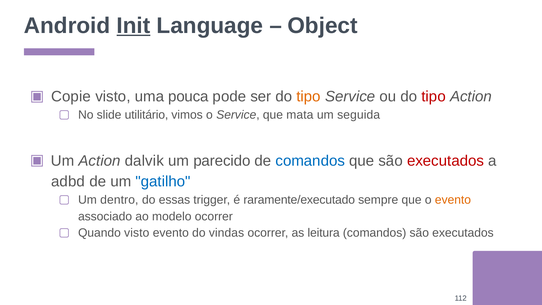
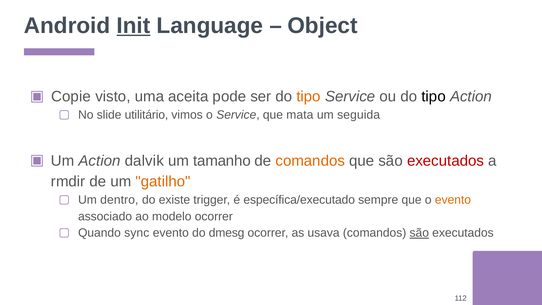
pouca: pouca -> aceita (188, 97)
tipo colour: red -> black (434, 97)
parecido: parecido -> tamanho (222, 161)
comandos colour: blue -> orange (310, 161)
adbd: adbd -> rmdir (68, 182)
gatilho colour: blue -> orange (163, 182)
essas: essas -> existe (174, 200)
raramente/executado: raramente/executado -> específica/executado (299, 200)
Quando visto: visto -> sync (137, 233)
vindas: vindas -> dmesg (227, 233)
leitura: leitura -> usava (324, 233)
são underline: none -> present (419, 233)
